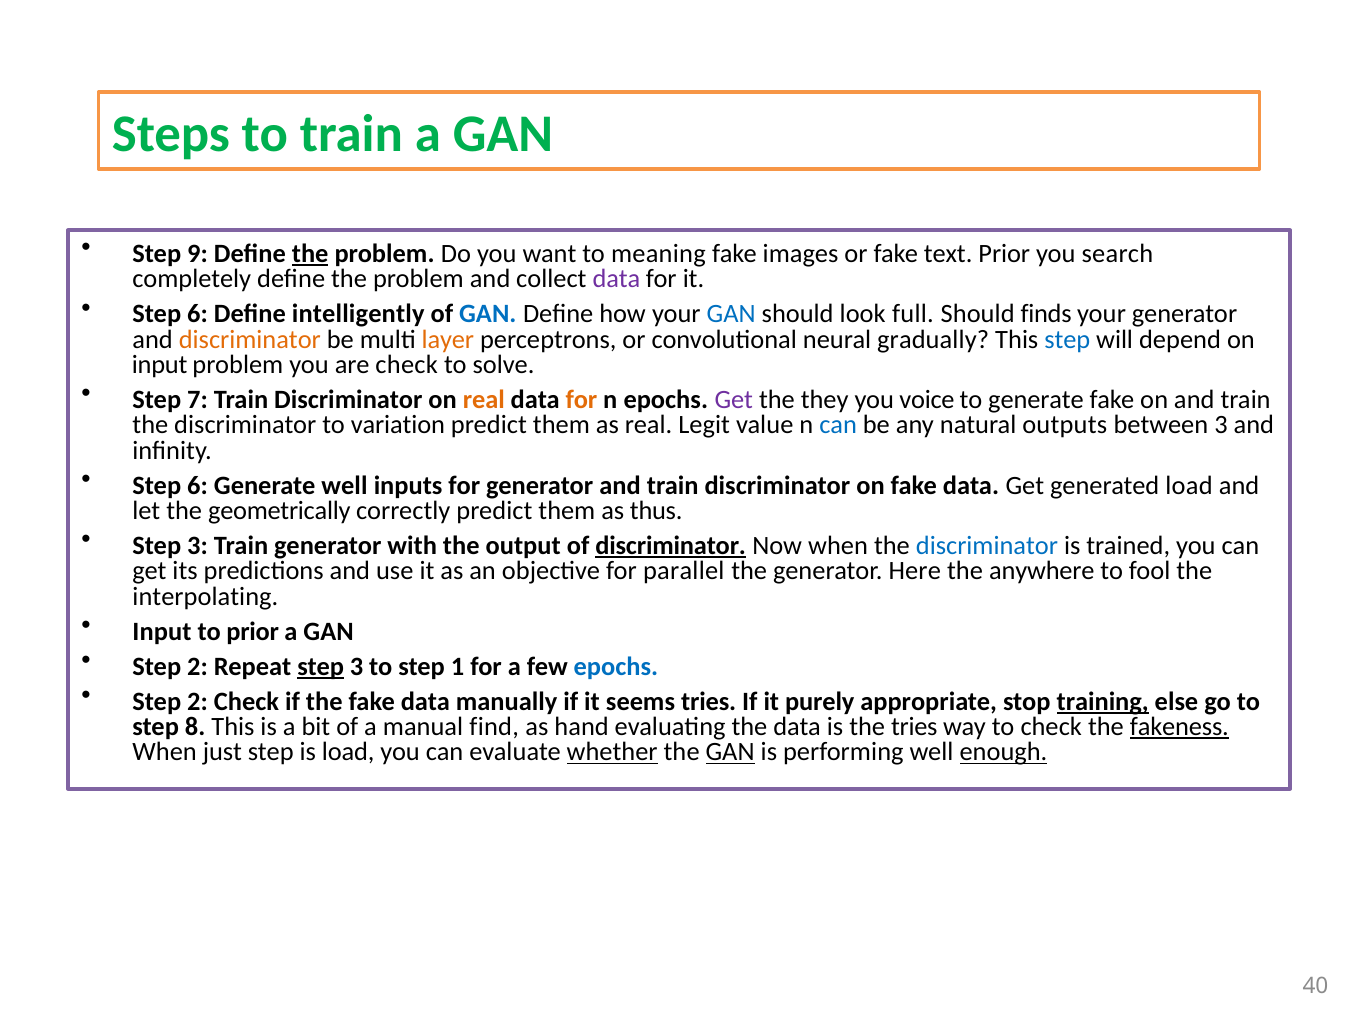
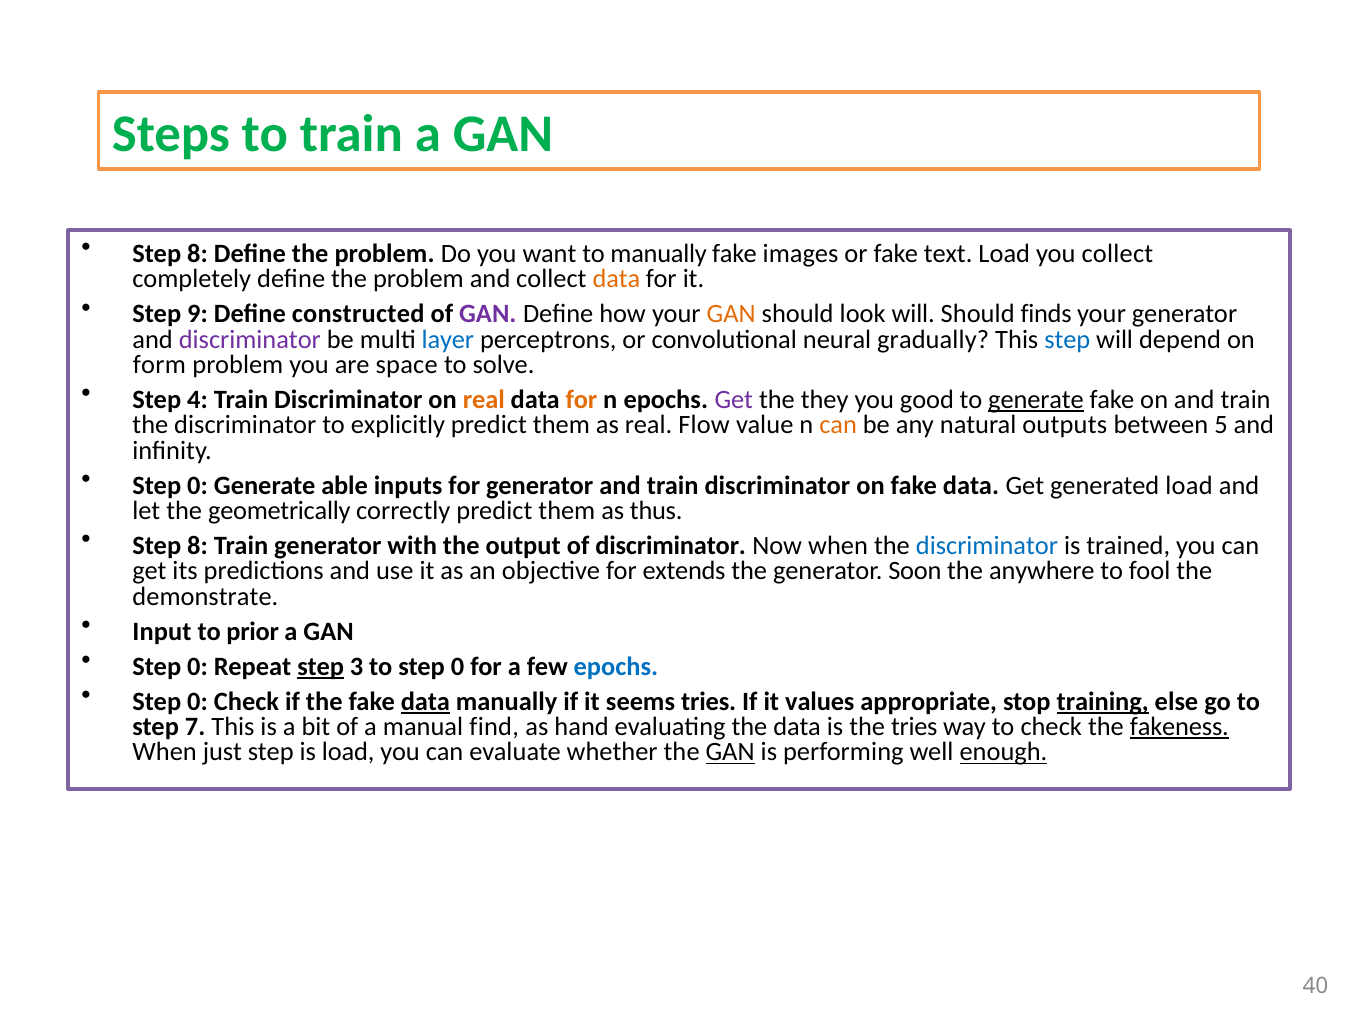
9: 9 -> 8 (197, 254)
the underline: present -> none (310, 254)
to meaning: meaning -> manually (659, 254)
text Prior: Prior -> Load (1004, 254)
you search: search -> collect (1117, 254)
data colour: purple -> orange (616, 279)
6: 6 -> 9 (197, 314)
intelligently: intelligently -> constructed (358, 314)
GAN colour: blue -> purple (488, 314)
GAN colour: blue -> orange (731, 314)
look full: full -> will (913, 314)
discriminator colour: orange -> purple (250, 339)
layer colour: orange -> blue (448, 339)
input: input -> form (159, 365)
are check: check -> space (407, 365)
7: 7 -> 4 (197, 400)
voice: voice -> good (927, 400)
generate underline: none -> present (1036, 400)
variation: variation -> explicitly (398, 425)
Legit: Legit -> Flow (704, 425)
can colour: blue -> orange (838, 425)
between 3: 3 -> 5 (1221, 425)
6: 6 -> 0 (197, 485)
Generate well: well -> able (345, 485)
3: 3 -> 8 (197, 546)
discriminator underline: present -> none (671, 546)
parallel: parallel -> extends (684, 571)
Here: Here -> Soon (915, 571)
interpolating: interpolating -> demonstrate (205, 596)
2: 2 -> 0 (197, 666)
to step 1: 1 -> 0 (458, 666)
2: 2 -> 0 (197, 701)
data underline: none -> present (425, 701)
purely: purely -> values (820, 701)
8: 8 -> 7 (195, 726)
whether underline: present -> none (612, 752)
